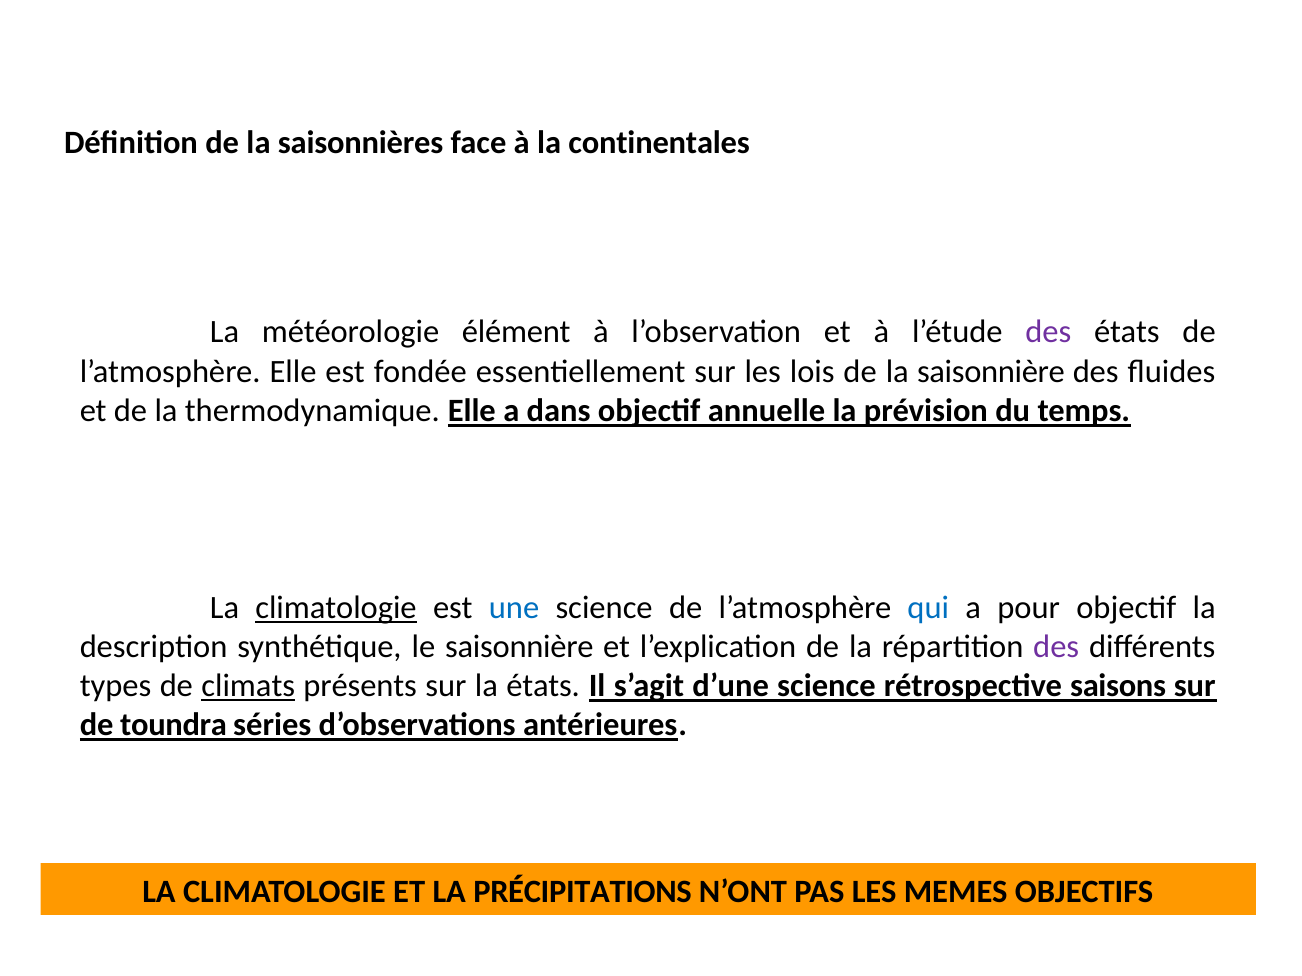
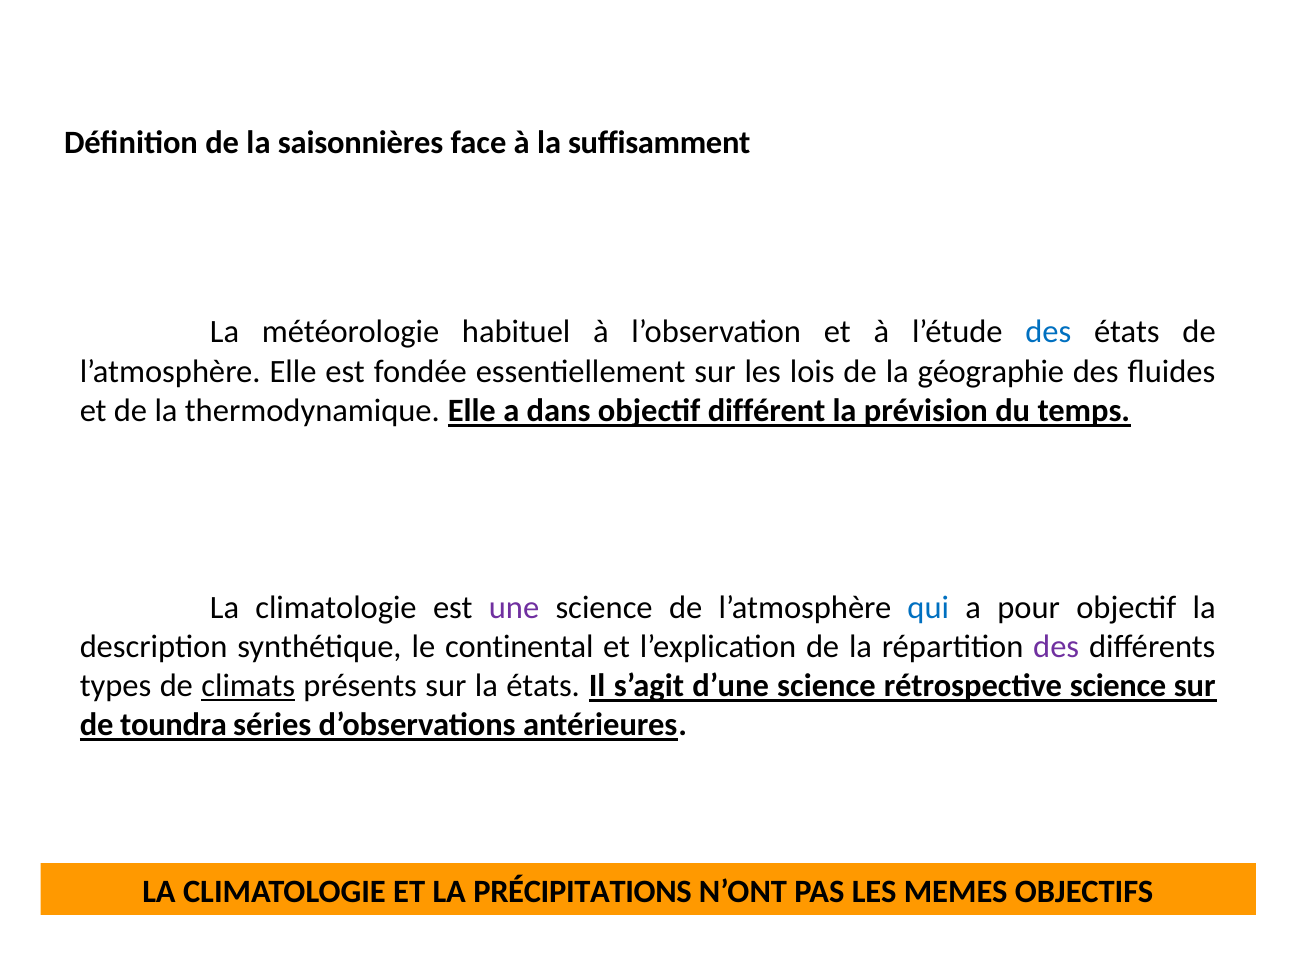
continentales: continentales -> suffisamment (659, 143)
élément: élément -> habituel (516, 332)
des colour: purple -> blue (1048, 332)
la saisonnière: saisonnière -> géographie (991, 372)
annuelle: annuelle -> différent (767, 411)
climatologie underline: present -> none (336, 608)
une colour: blue -> purple (514, 608)
le saisonnière: saisonnière -> continental (519, 647)
rétrospective saisons: saisons -> science (1118, 686)
